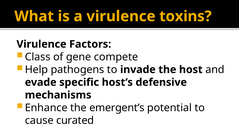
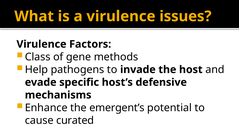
toxins: toxins -> issues (185, 16)
compete: compete -> methods (116, 57)
